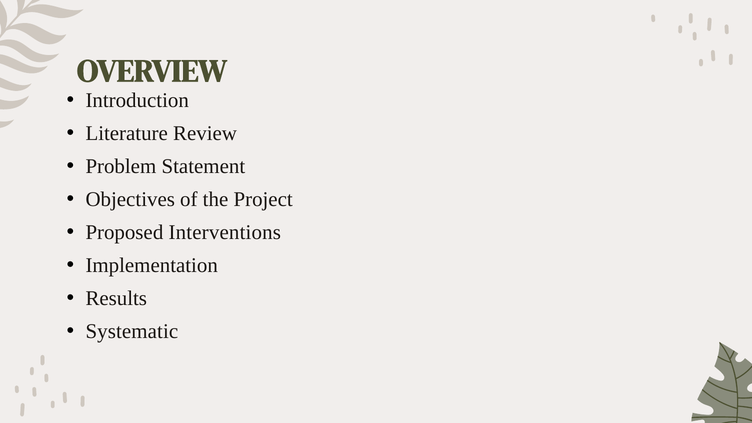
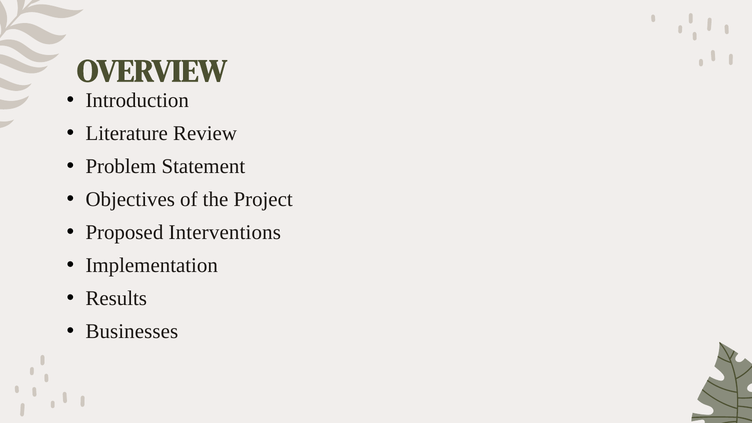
Systematic: Systematic -> Businesses (132, 331)
